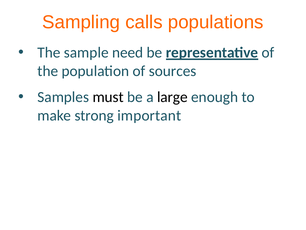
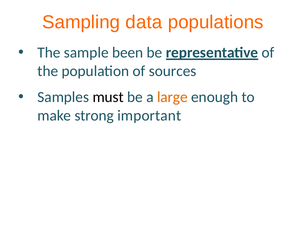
calls: calls -> data (144, 22)
need: need -> been (128, 53)
large colour: black -> orange (172, 97)
